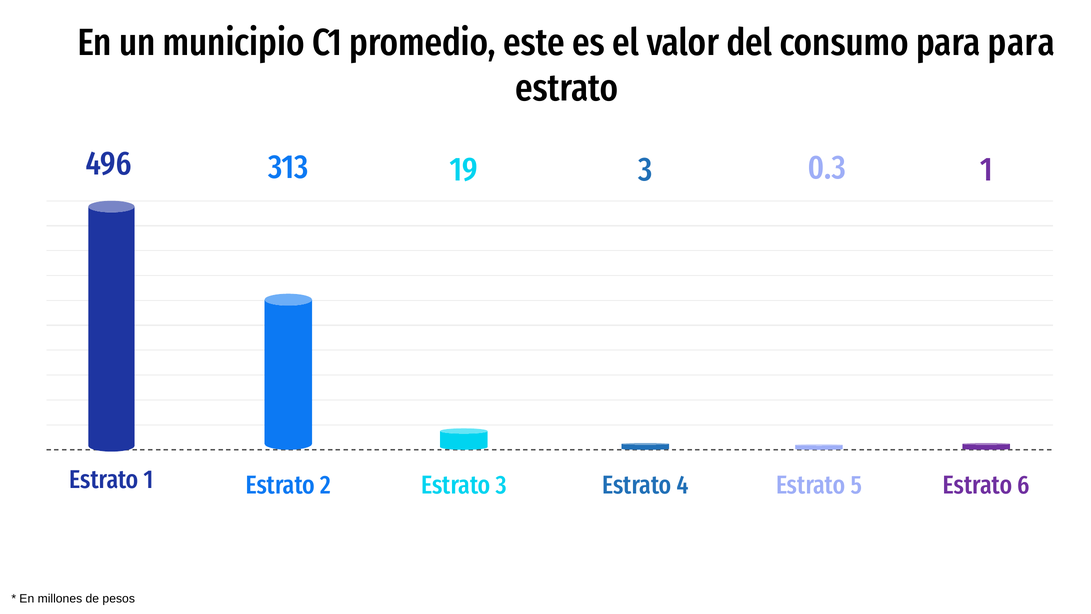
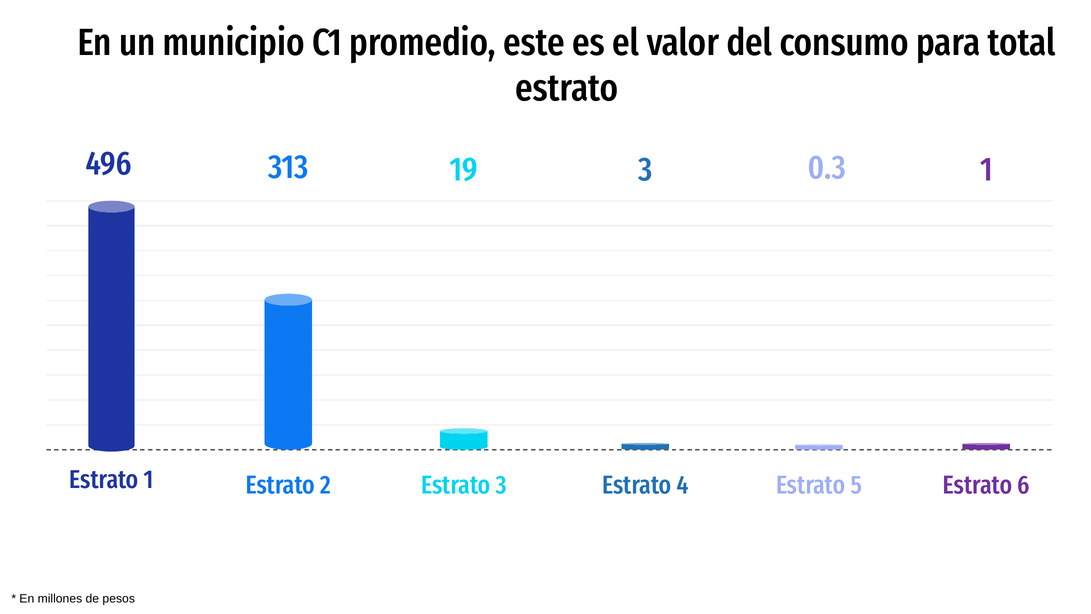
para para: para -> total (1022, 43)
